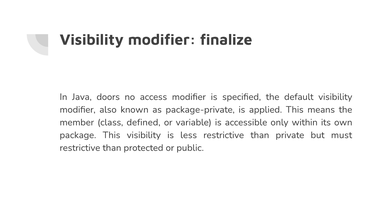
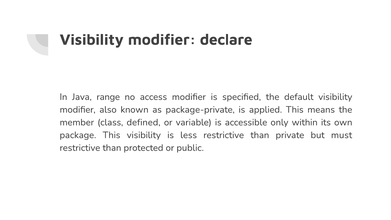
finalize: finalize -> declare (226, 40)
doors: doors -> range (108, 97)
